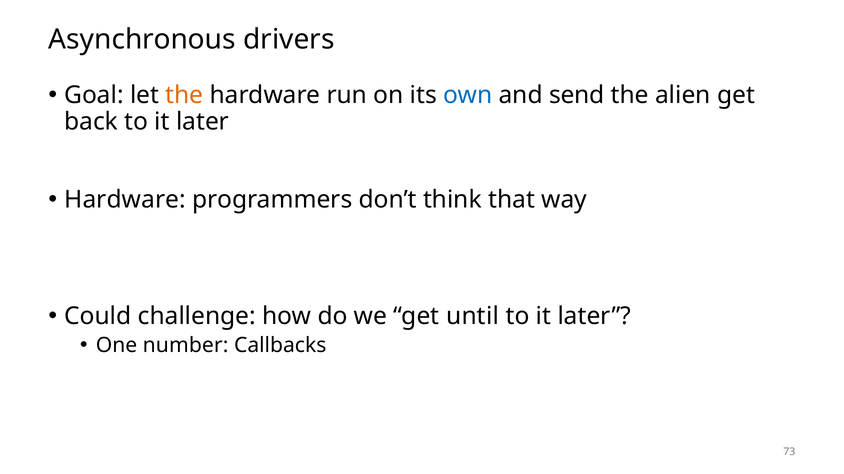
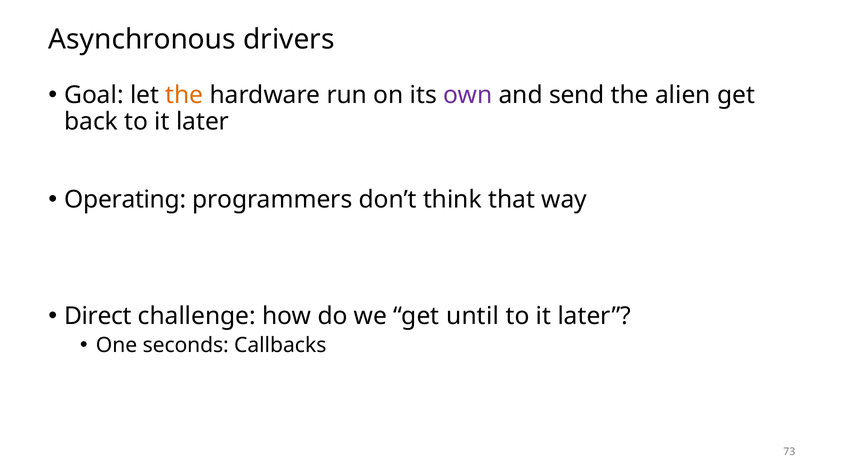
own colour: blue -> purple (468, 95)
Hardware: Hardware -> Operating (125, 200)
Could: Could -> Direct (98, 317)
number: number -> seconds (186, 346)
